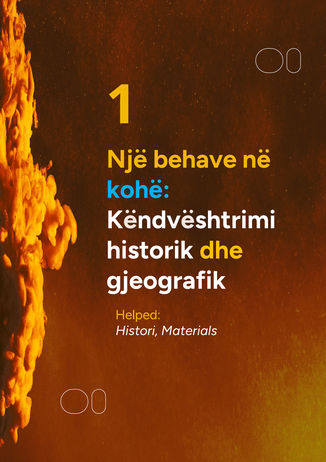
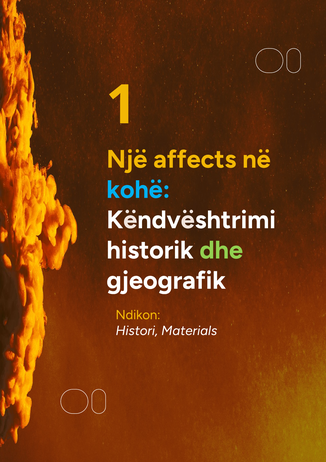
behave: behave -> affects (195, 159)
dhe colour: yellow -> light green (221, 250)
Helped: Helped -> Ndikon (138, 315)
